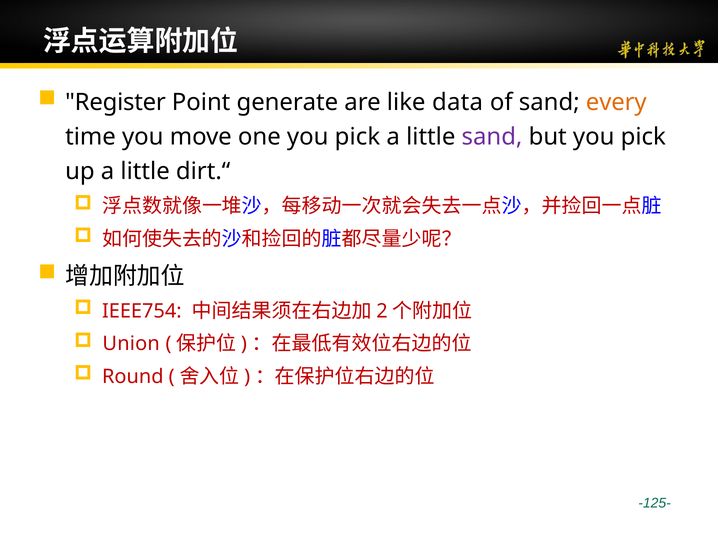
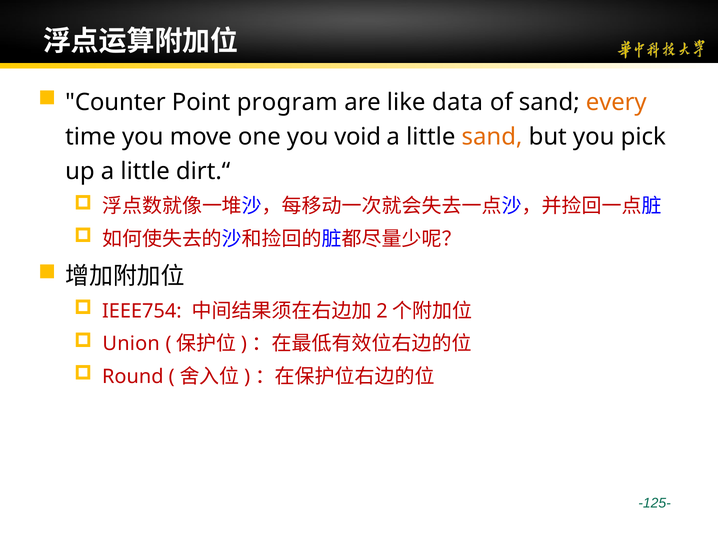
Register: Register -> Counter (115, 102)
generate: generate -> program (287, 102)
one you pick: pick -> void (358, 137)
sand colour: purple -> orange (492, 137)
